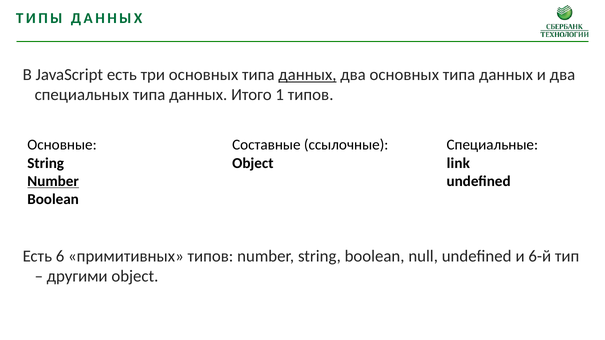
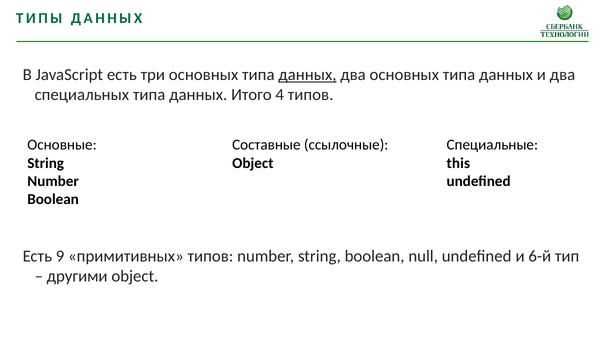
1: 1 -> 4 (280, 95)
link: link -> this (458, 163)
Number underline: present -> none (53, 181)
6: 6 -> 9 (60, 256)
